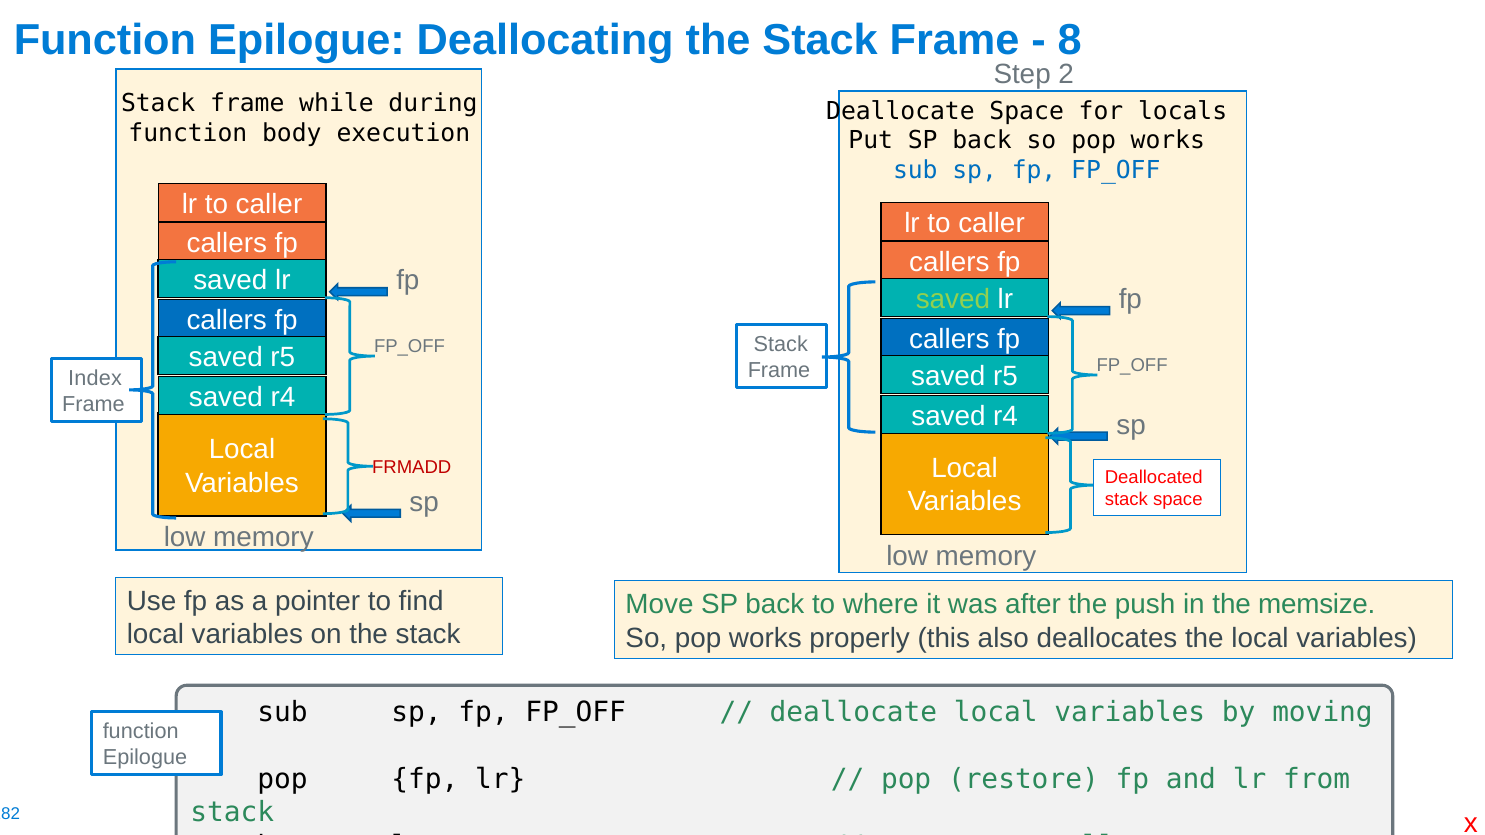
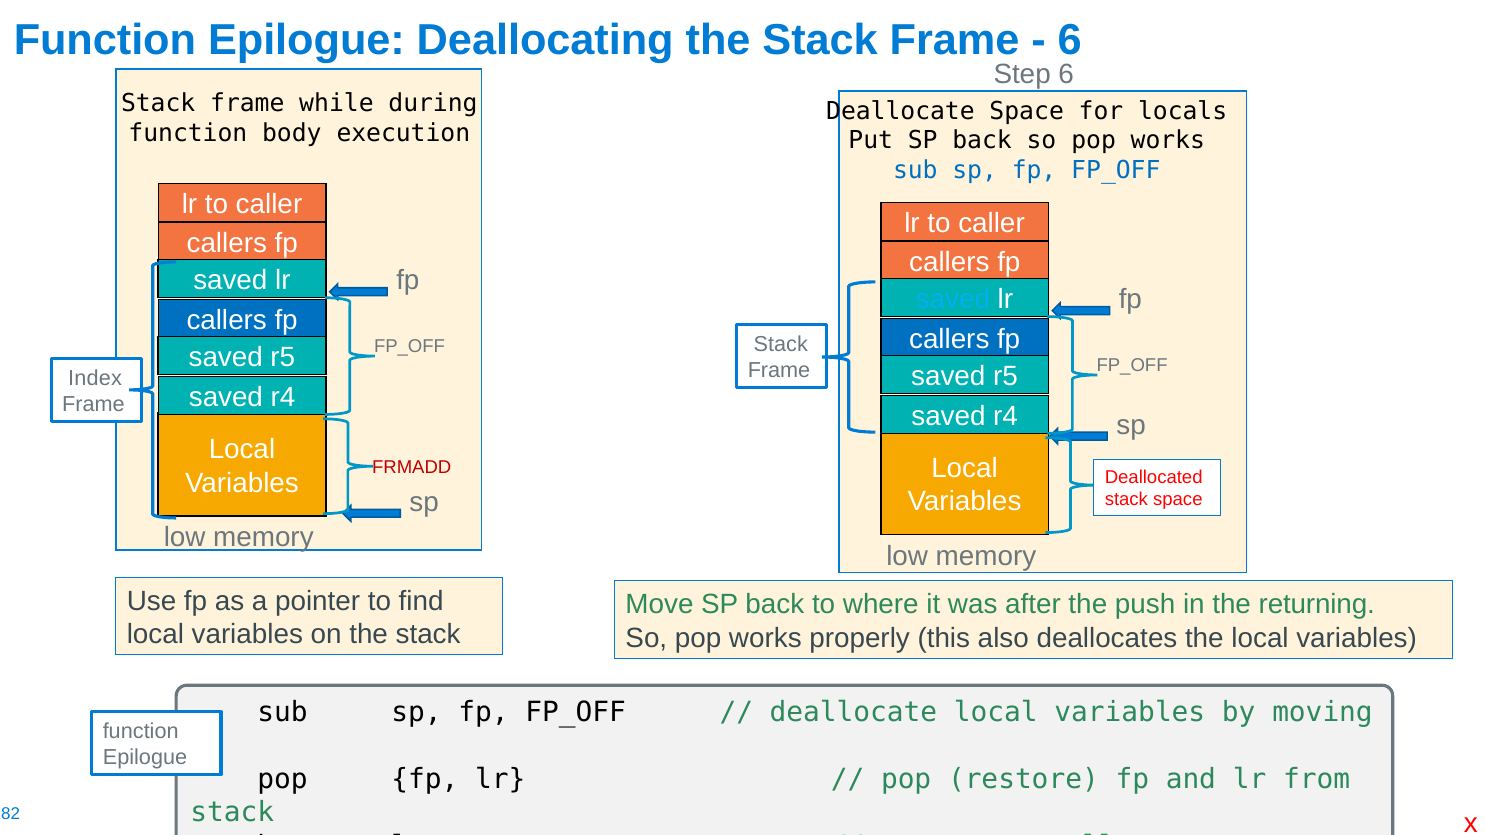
8: 8 -> 6 (1070, 40)
Step 2: 2 -> 6 (1066, 74)
saved colour: light green -> light blue (953, 300)
memsize: memsize -> returning (1317, 605)
